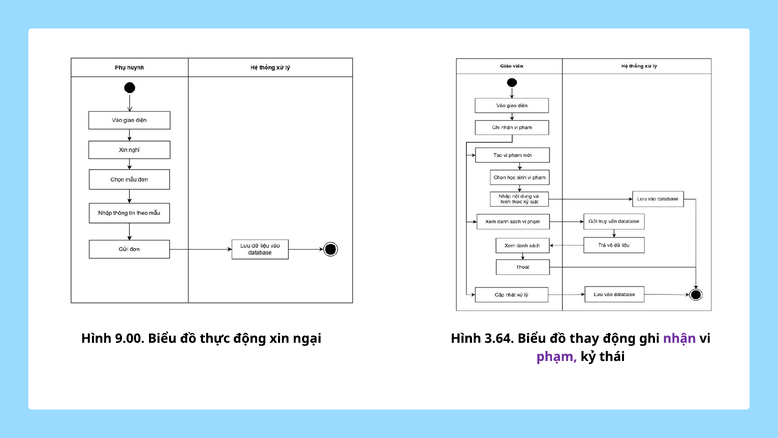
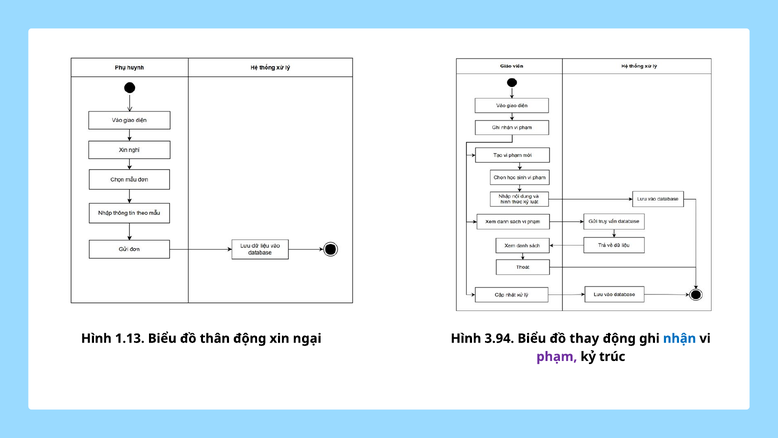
9.00: 9.00 -> 1.13 (130, 338)
thực: thực -> thân (215, 338)
3.64: 3.64 -> 3.94 (499, 338)
nhận colour: purple -> blue (680, 338)
thái: thái -> trúc (612, 356)
